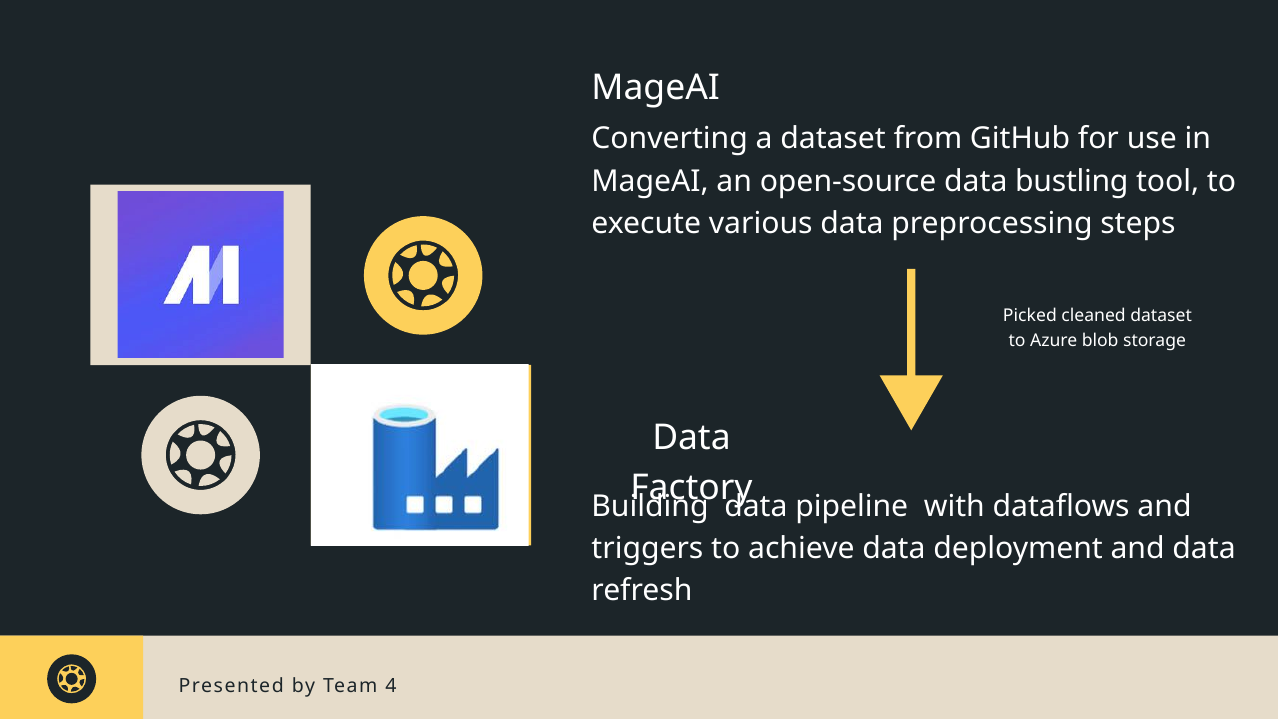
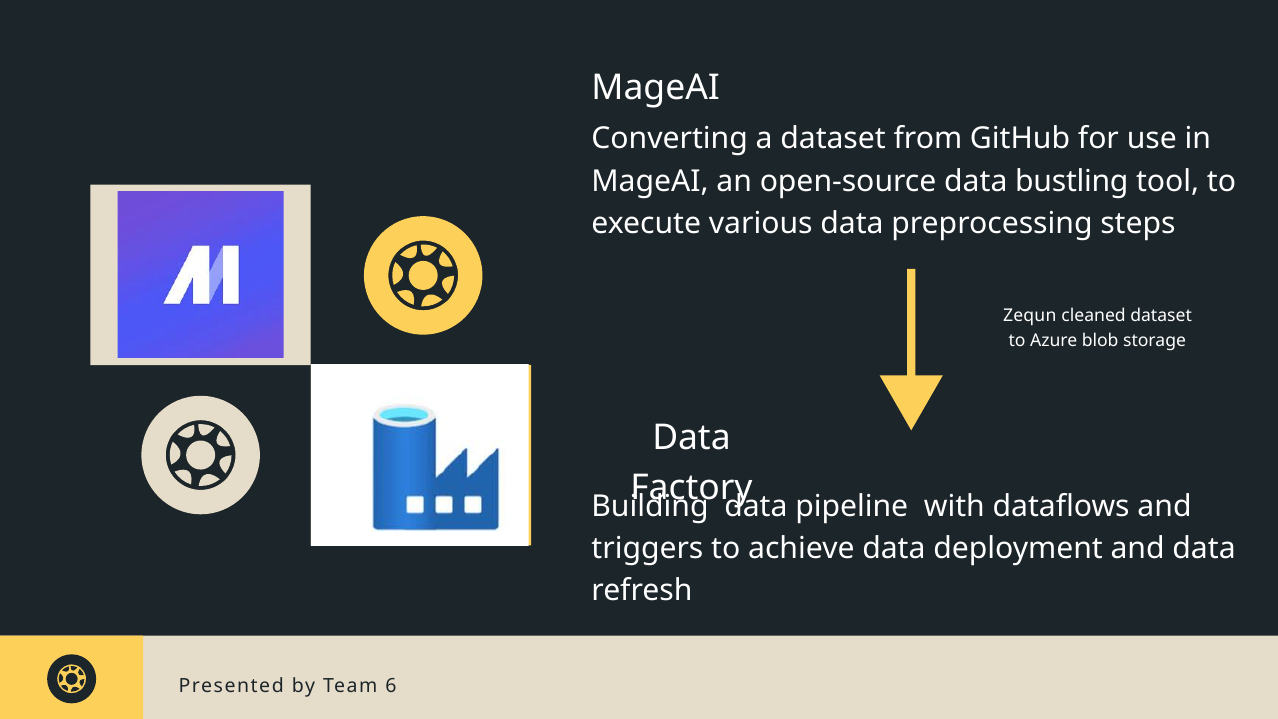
Picked: Picked -> Zequn (1030, 316)
4: 4 -> 6 (391, 686)
